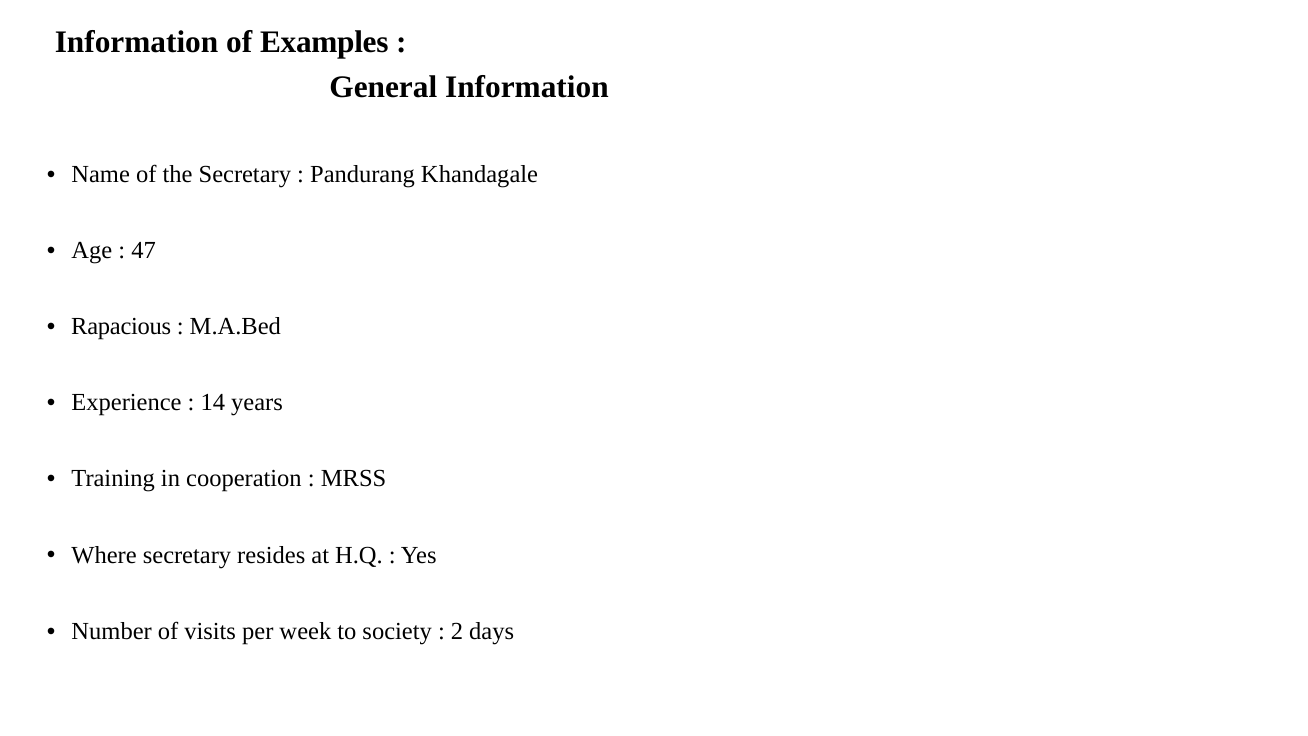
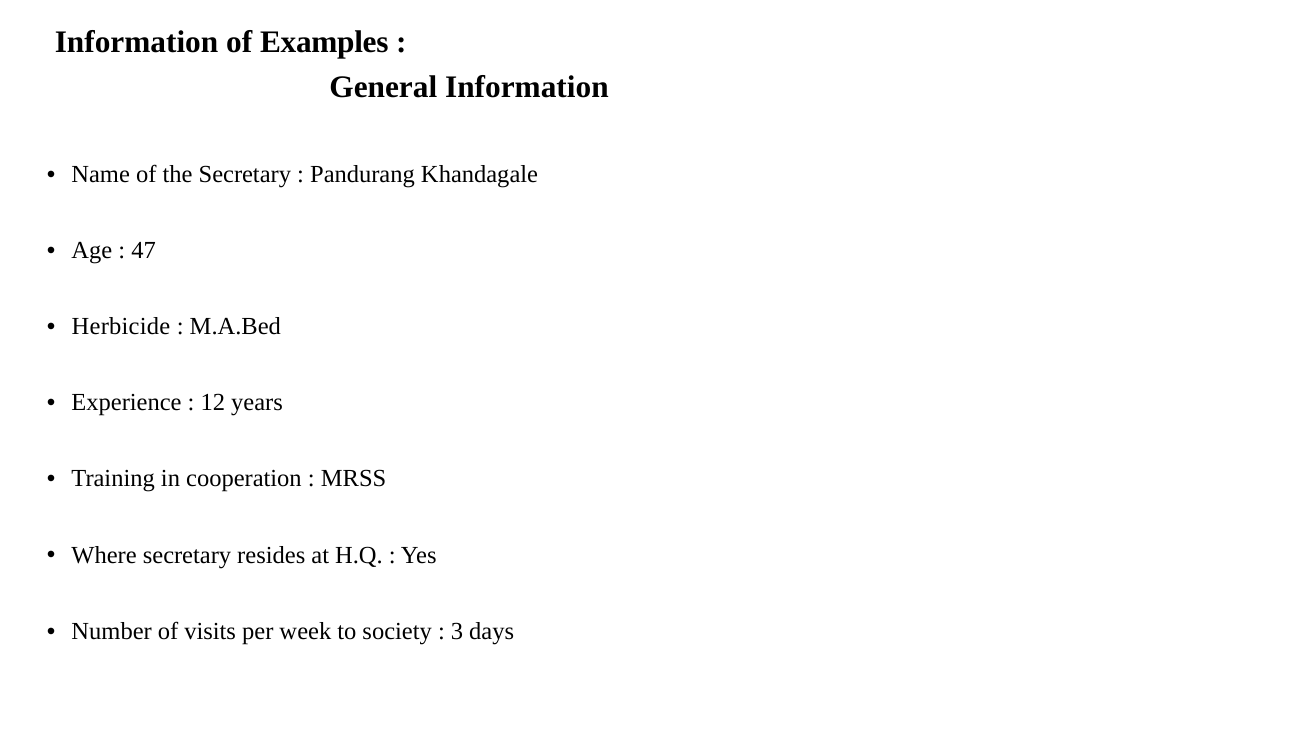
Rapacious: Rapacious -> Herbicide (121, 326)
14: 14 -> 12 (213, 403)
2: 2 -> 3 (457, 631)
